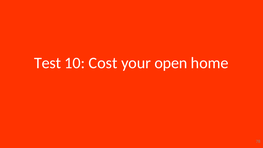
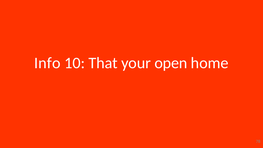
Test: Test -> Info (47, 63)
Cost: Cost -> That (103, 63)
